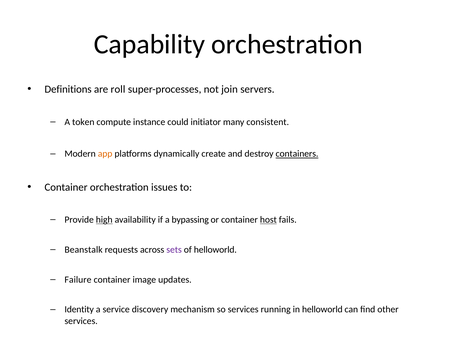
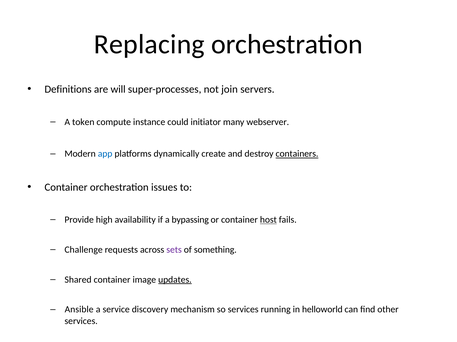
Capability: Capability -> Replacing (149, 44)
roll: roll -> will (118, 89)
consistent: consistent -> webserver (268, 122)
app colour: orange -> blue (105, 154)
high underline: present -> none (104, 220)
Beanstalk: Beanstalk -> Challenge (84, 250)
of helloworld: helloworld -> something (215, 250)
Failure: Failure -> Shared (78, 280)
updates underline: none -> present (175, 280)
Identity: Identity -> Ansible (79, 310)
